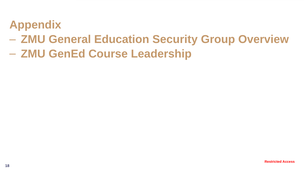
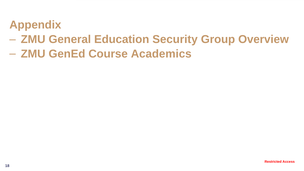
Leadership: Leadership -> Academics (161, 54)
